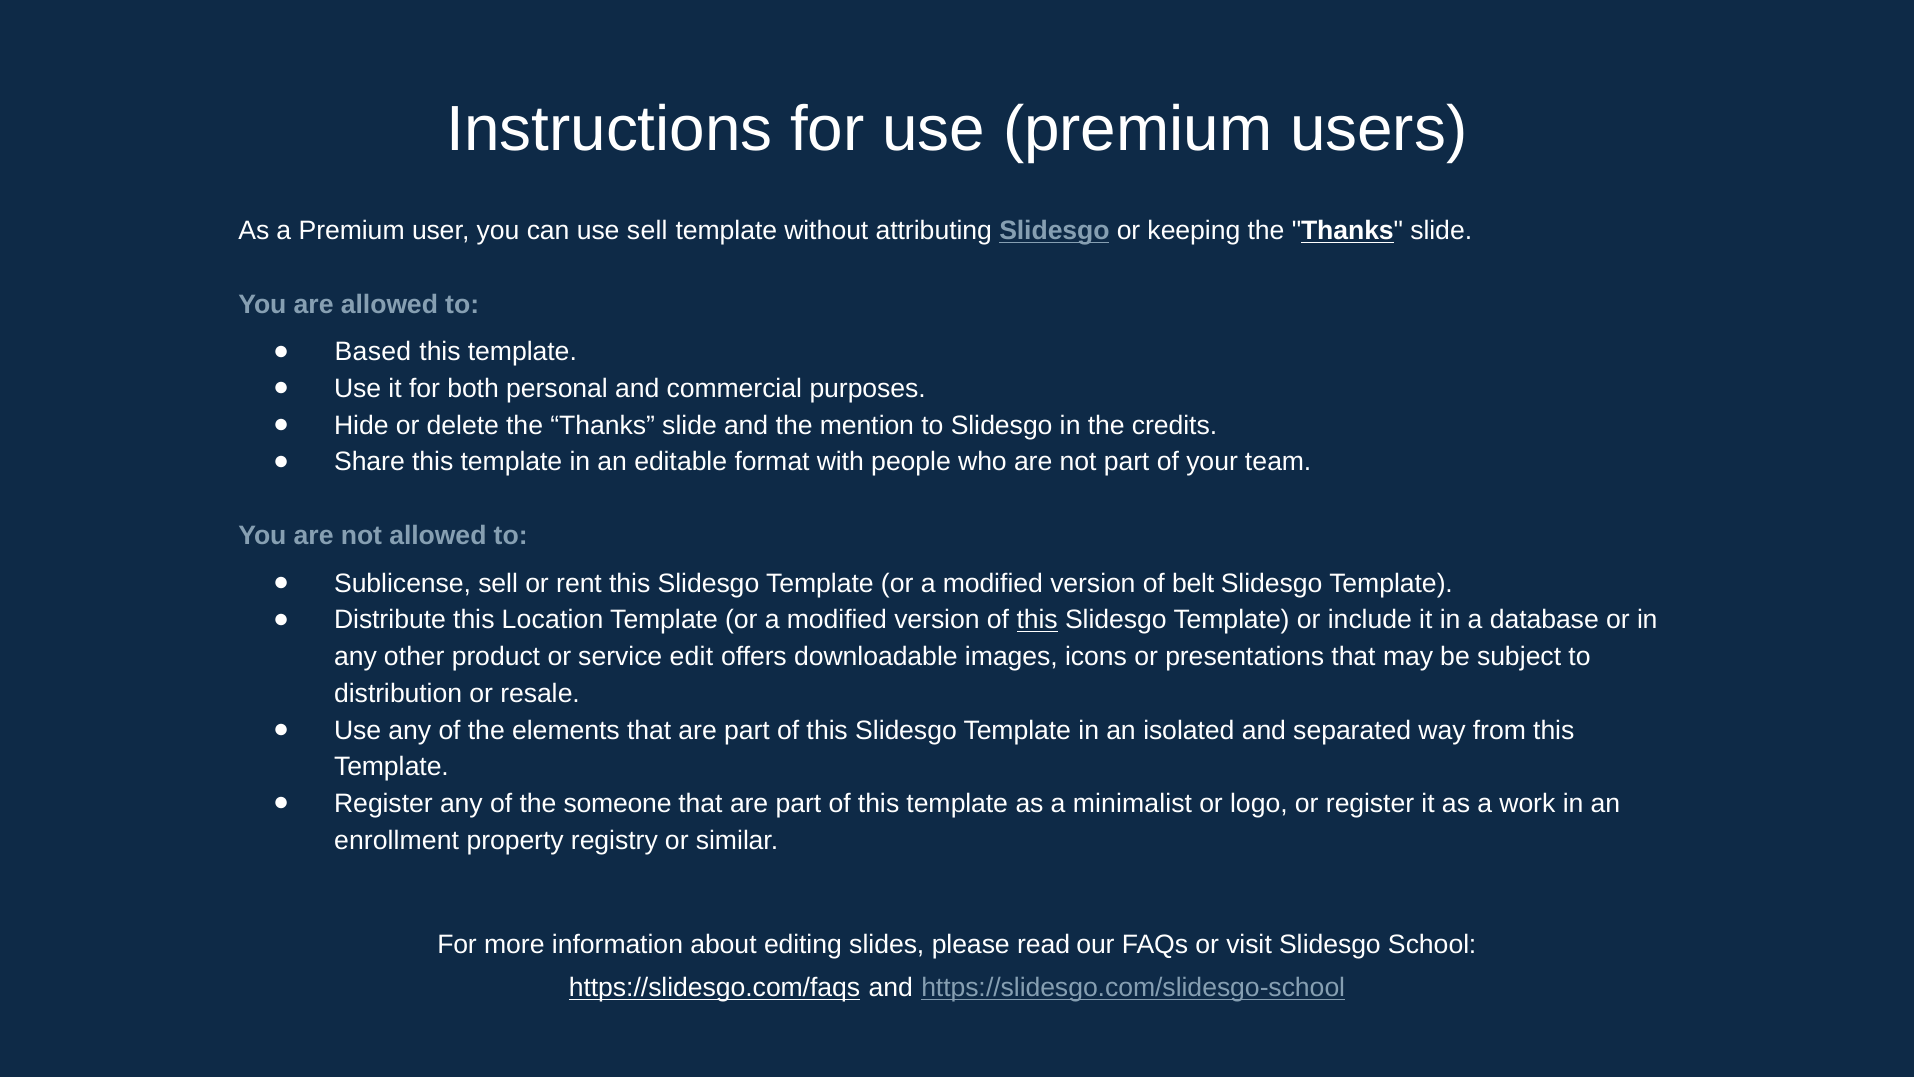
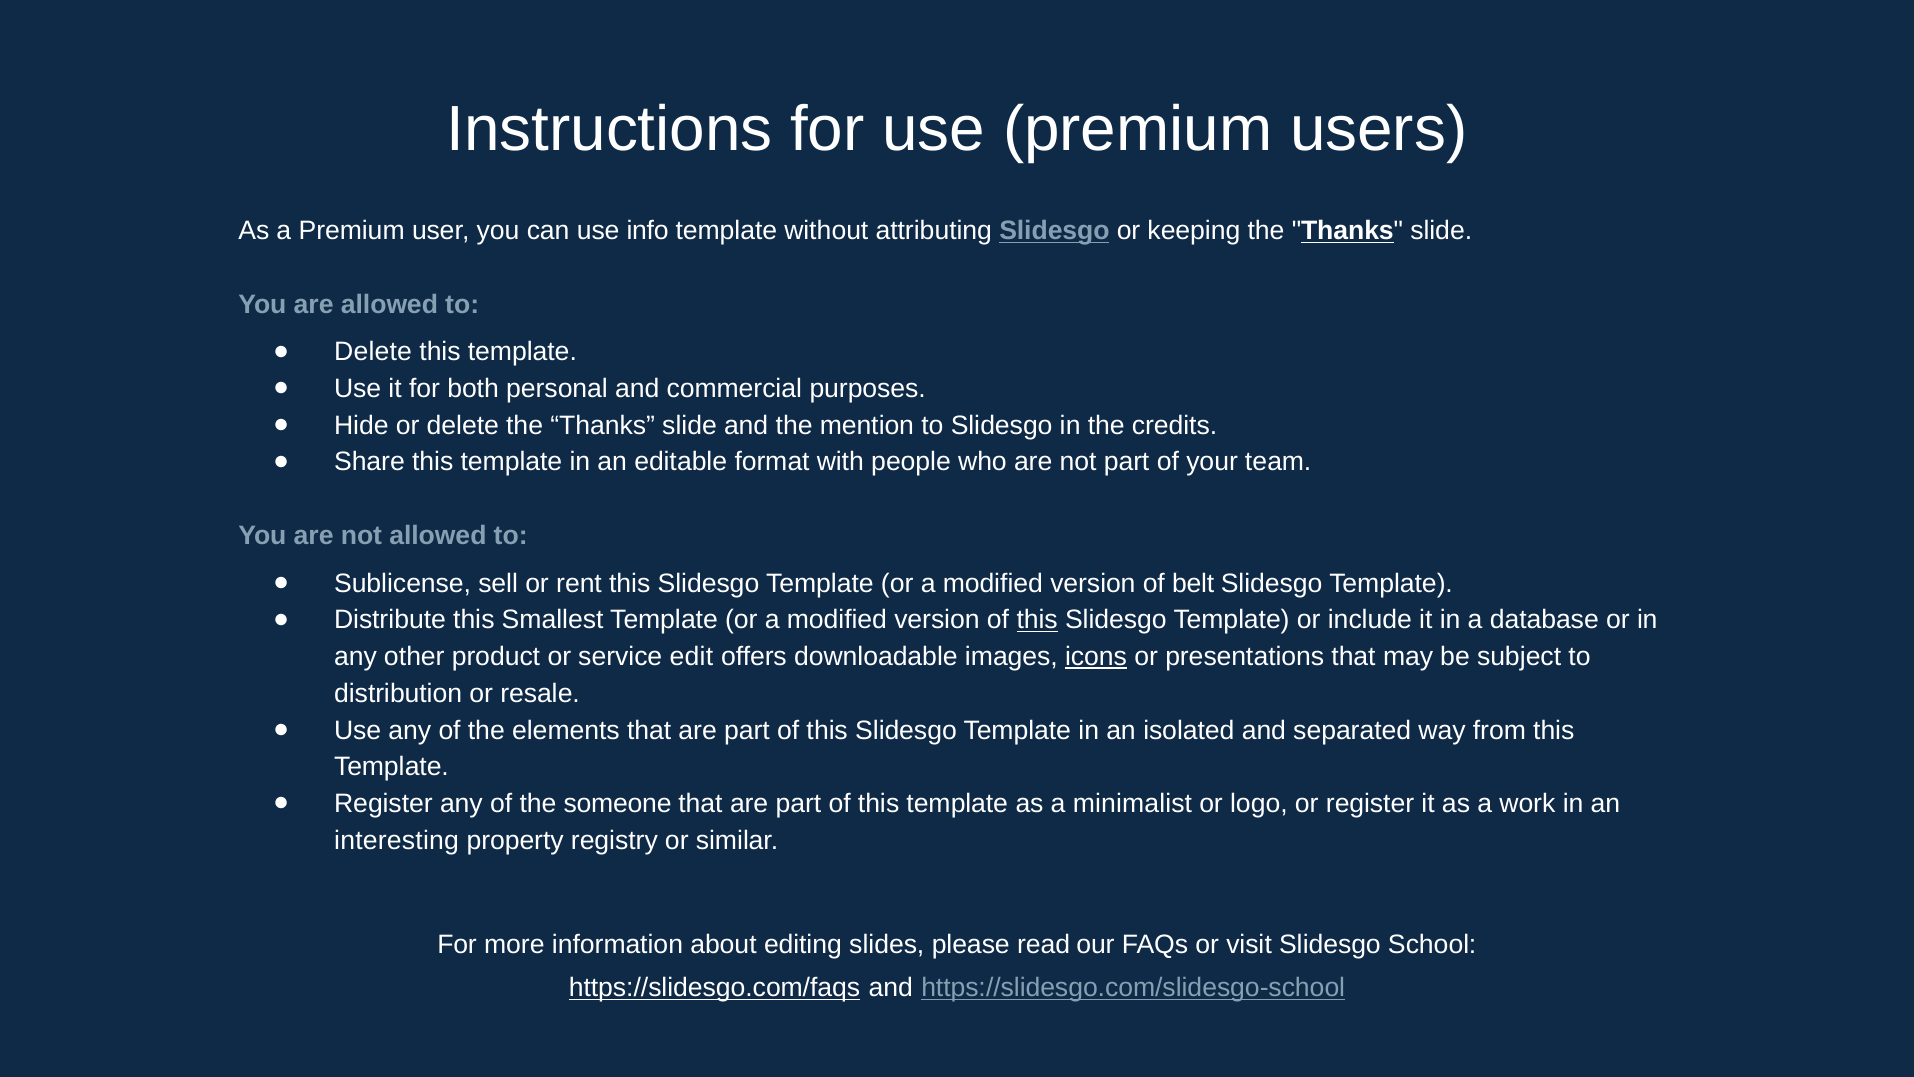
use sell: sell -> info (648, 231)
Based: Based -> Delete (373, 352)
Location: Location -> Smallest (553, 620)
icons underline: none -> present (1096, 657)
enrollment: enrollment -> interesting (397, 840)
